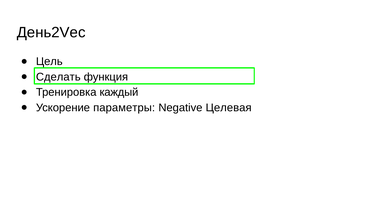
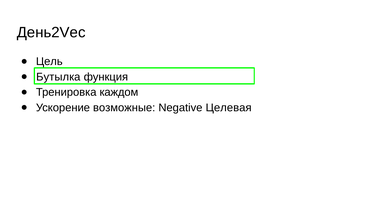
Сделать: Сделать -> Бутылка (58, 77)
каждый: каждый -> каждом (119, 92)
параметры: параметры -> возможные (124, 108)
